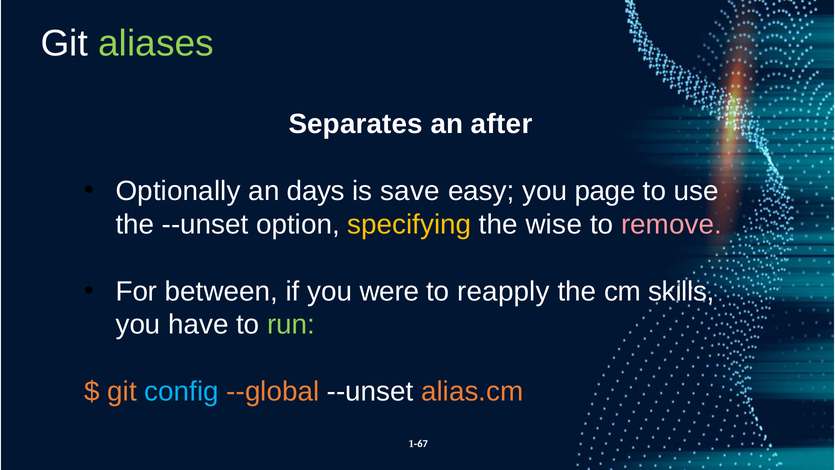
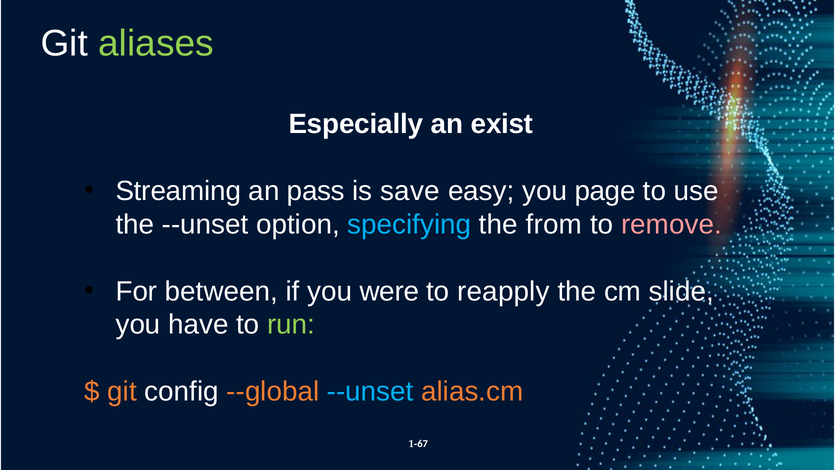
Separates: Separates -> Especially (356, 124)
after: after -> exist (502, 124)
Optionally: Optionally -> Streaming (178, 191)
days: days -> pass (316, 191)
specifying colour: yellow -> light blue (409, 224)
wise: wise -> from (554, 224)
skills: skills -> slide (681, 291)
config colour: light blue -> white (182, 391)
--unset colour: white -> light blue (370, 391)
